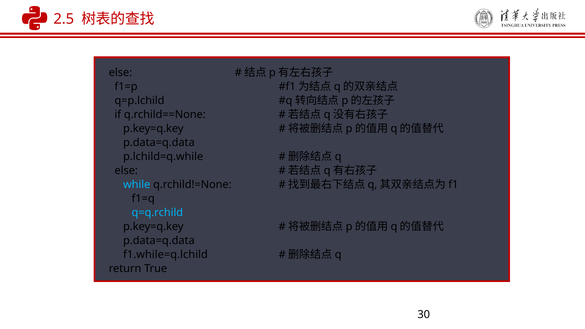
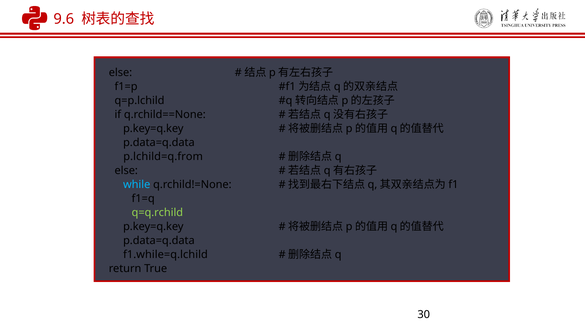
2.5: 2.5 -> 9.6 (64, 19)
p.lchild=q.while: p.lchild=q.while -> p.lchild=q.from (163, 156)
q=q.rchild colour: light blue -> light green (157, 213)
